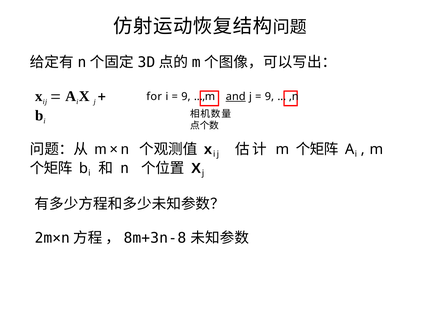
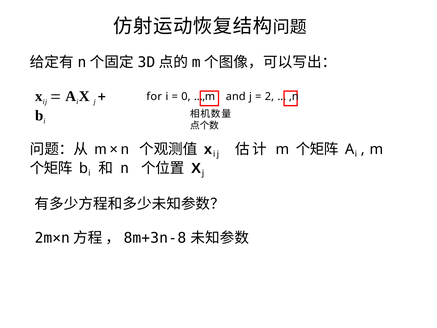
9: 9 -> 0 (186, 97)
and underline: present -> none (236, 97)
9: 9 -> 2 (269, 97)
